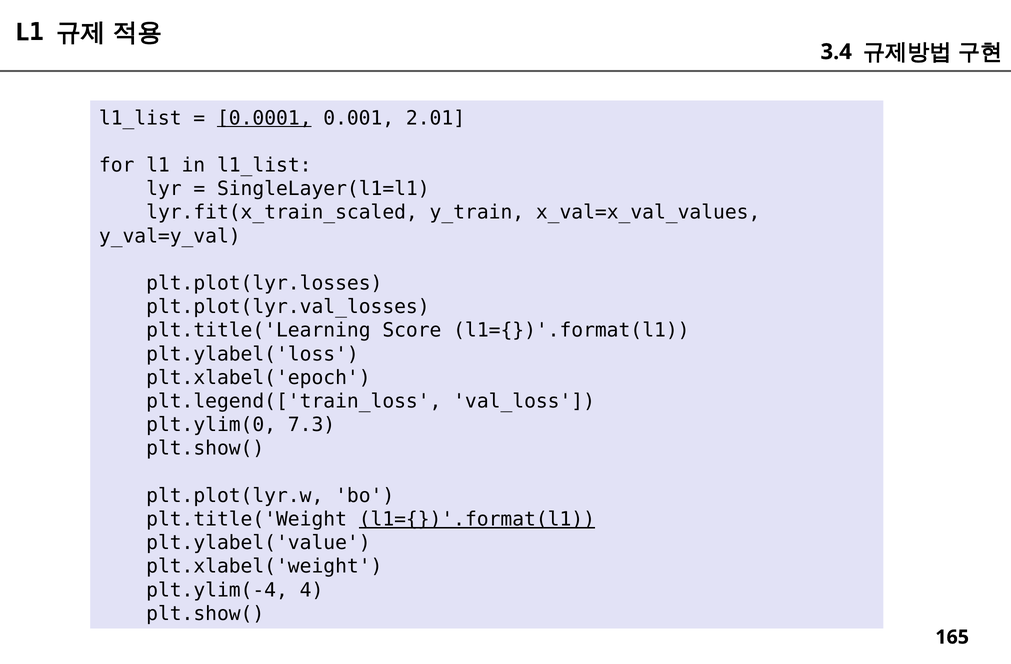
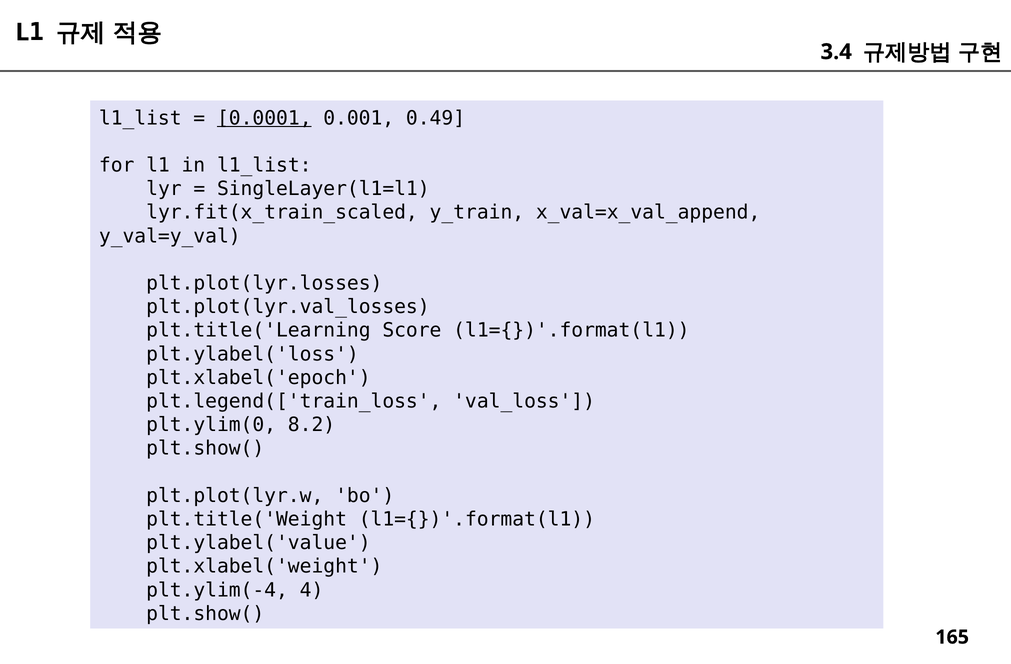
2.01: 2.01 -> 0.49 (436, 118)
x_val=x_val_values: x_val=x_val_values -> x_val=x_val_append (648, 213)
7.3: 7.3 -> 8.2 (312, 425)
l1={})'.format(l1 underline: present -> none (477, 519)
